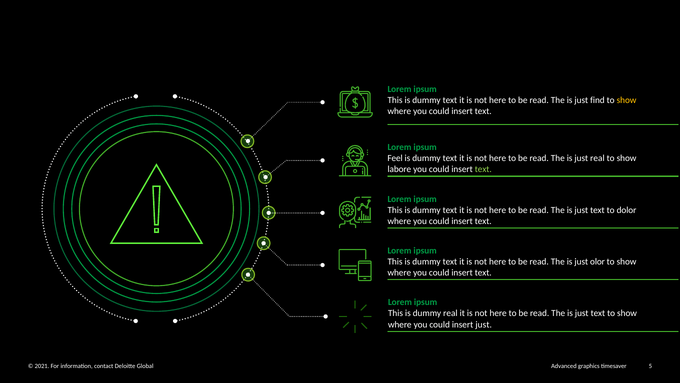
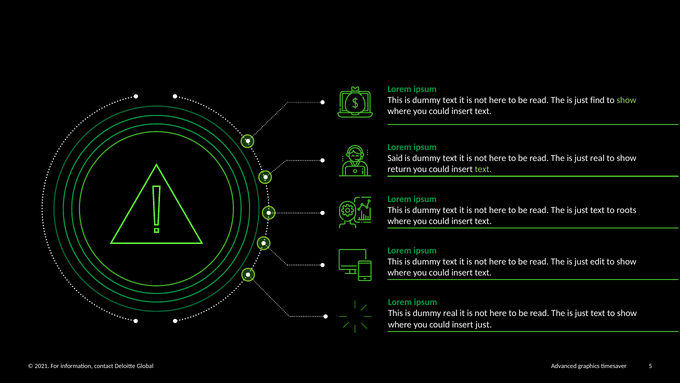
show colour: yellow -> light green (627, 100)
Feel: Feel -> Said (395, 158)
labore: labore -> return (399, 169)
dolor: dolor -> roots (626, 210)
olor: olor -> edit (597, 261)
